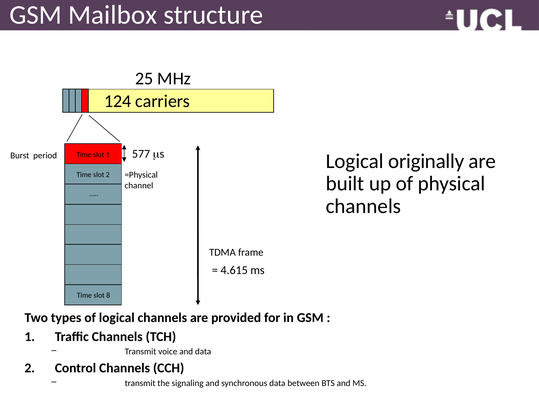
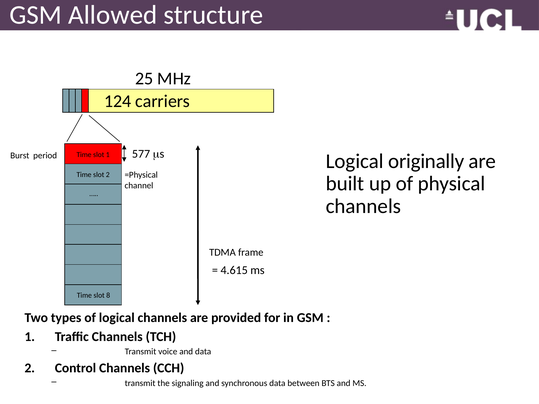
Mailbox: Mailbox -> Allowed (113, 15)
